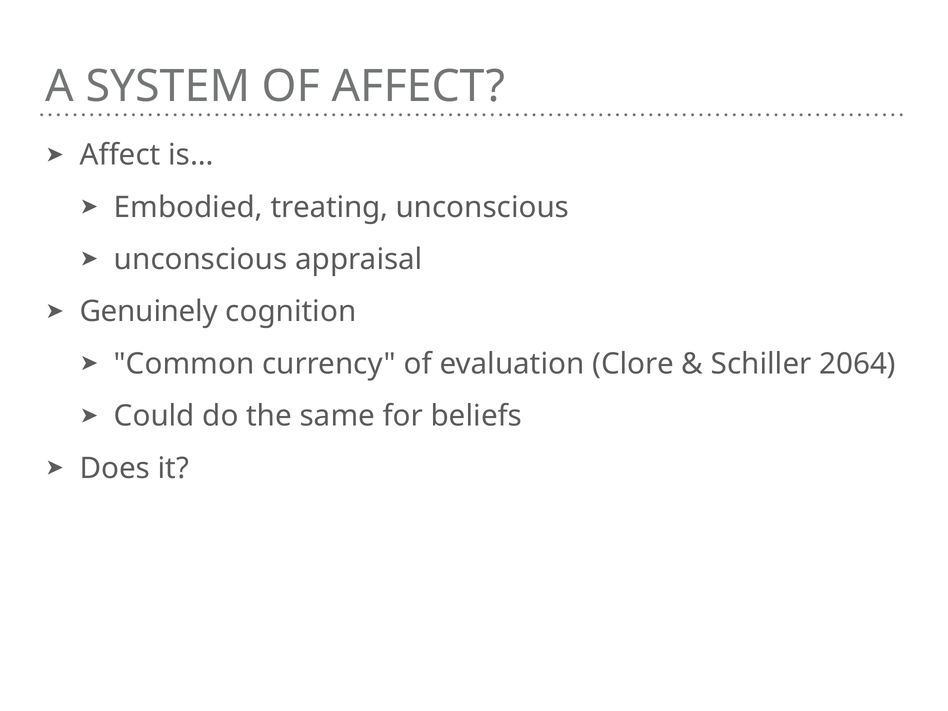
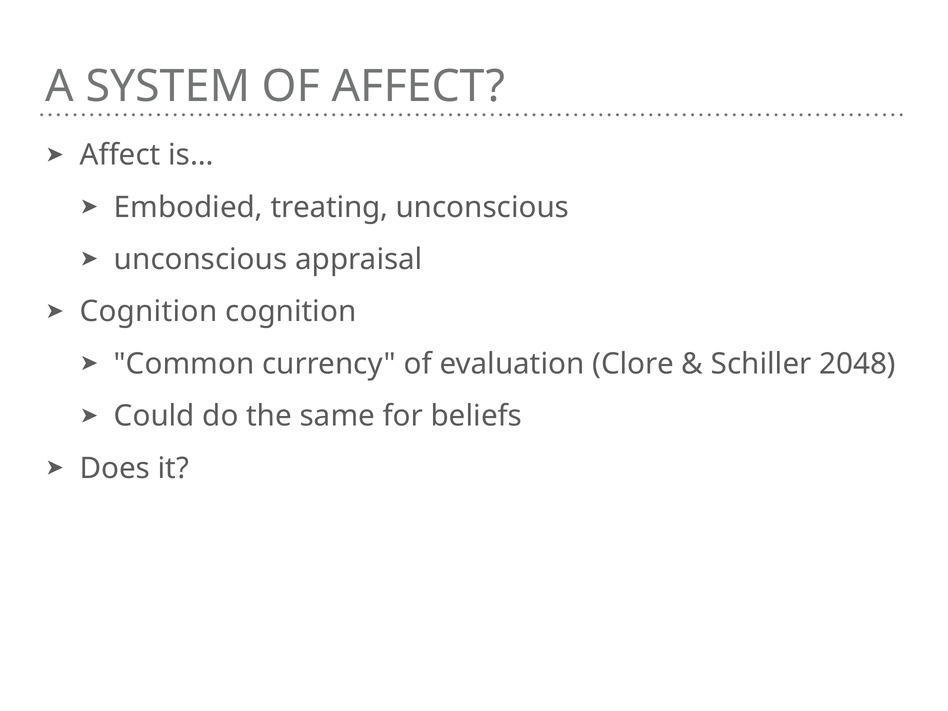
Genuinely: Genuinely -> Cognition (149, 312)
2064: 2064 -> 2048 (858, 364)
